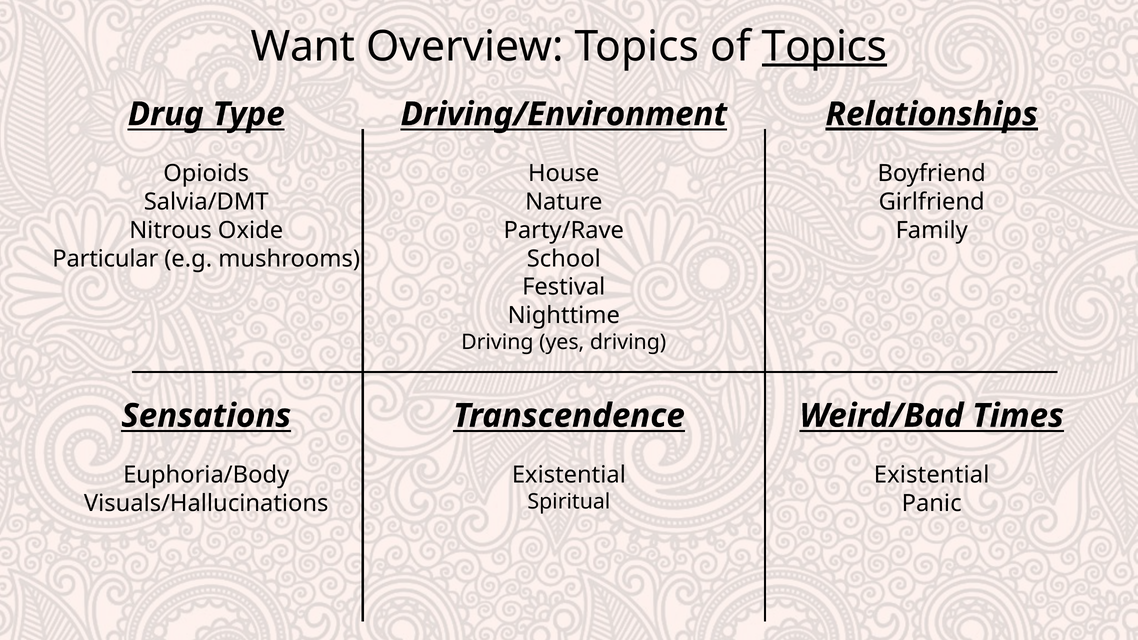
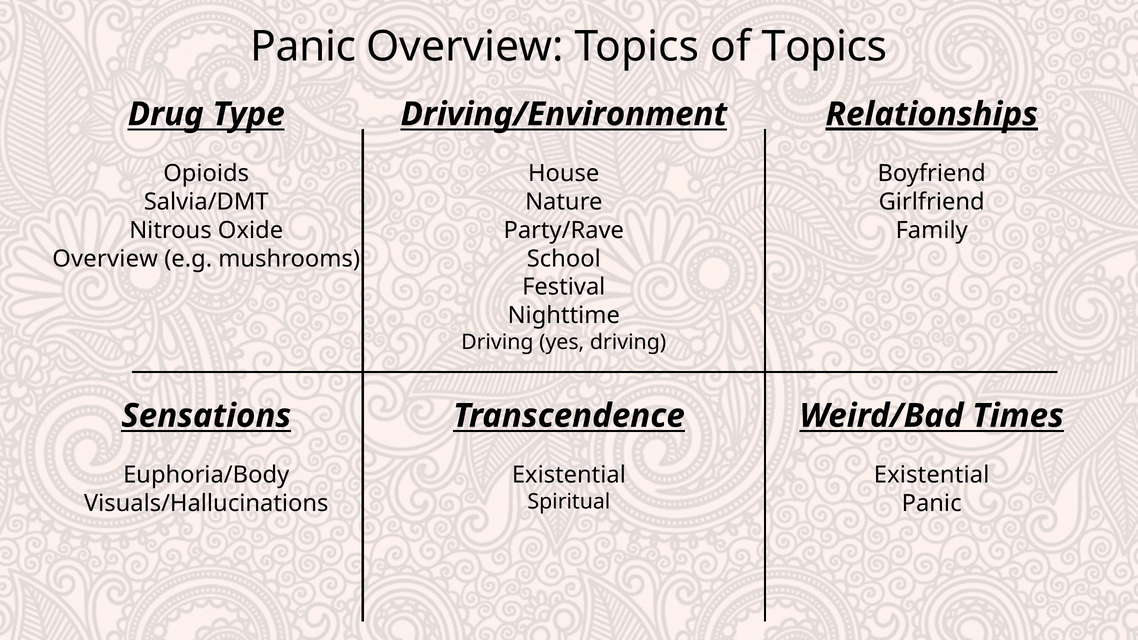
Want: Want -> Panic (303, 47)
Topics underline: present -> none (825, 47)
Particular: Particular -> Overview (105, 259)
